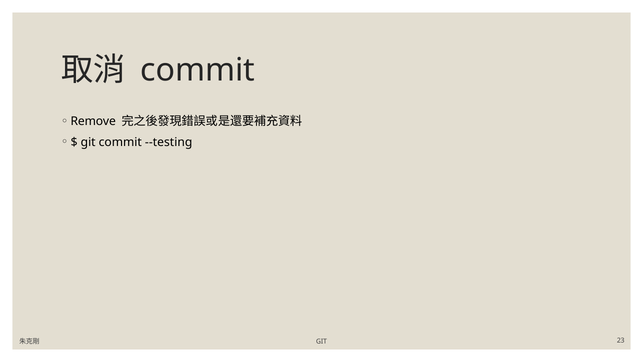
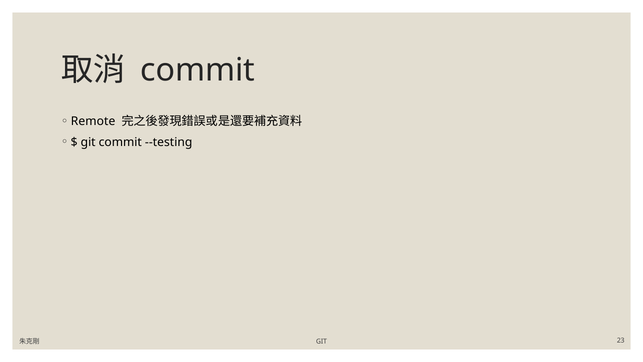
Remove: Remove -> Remote (93, 121)
